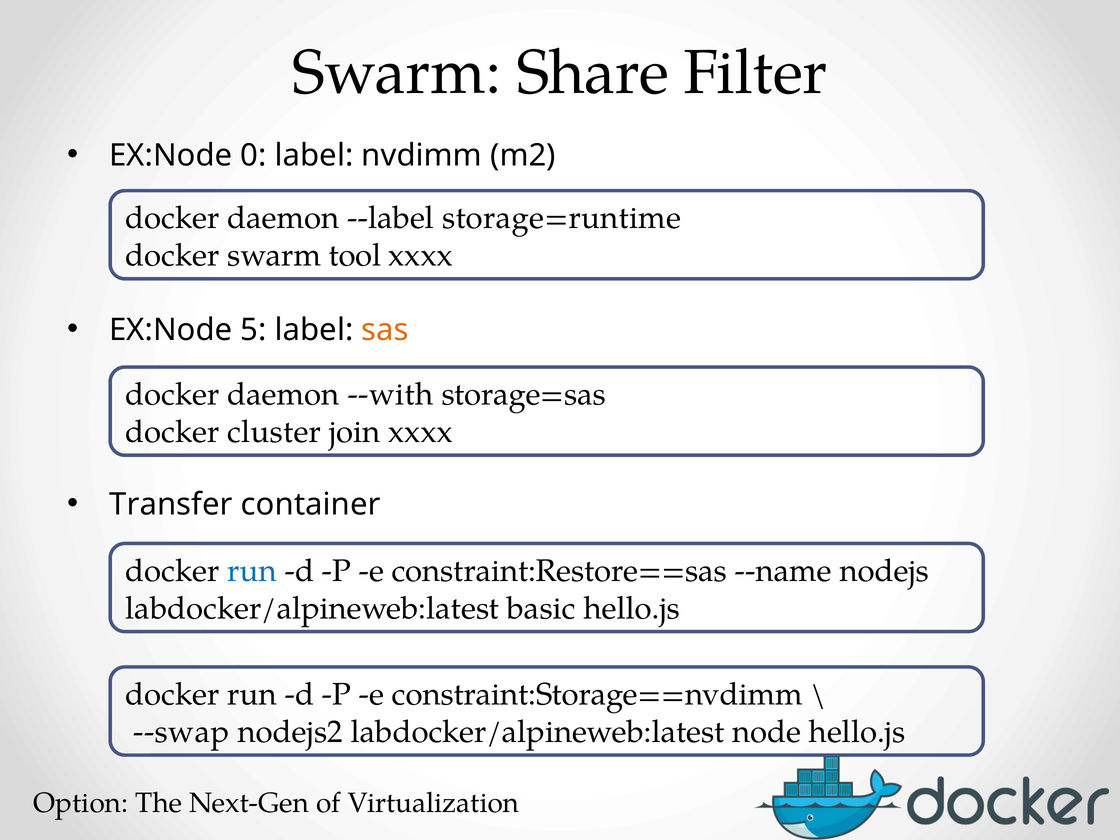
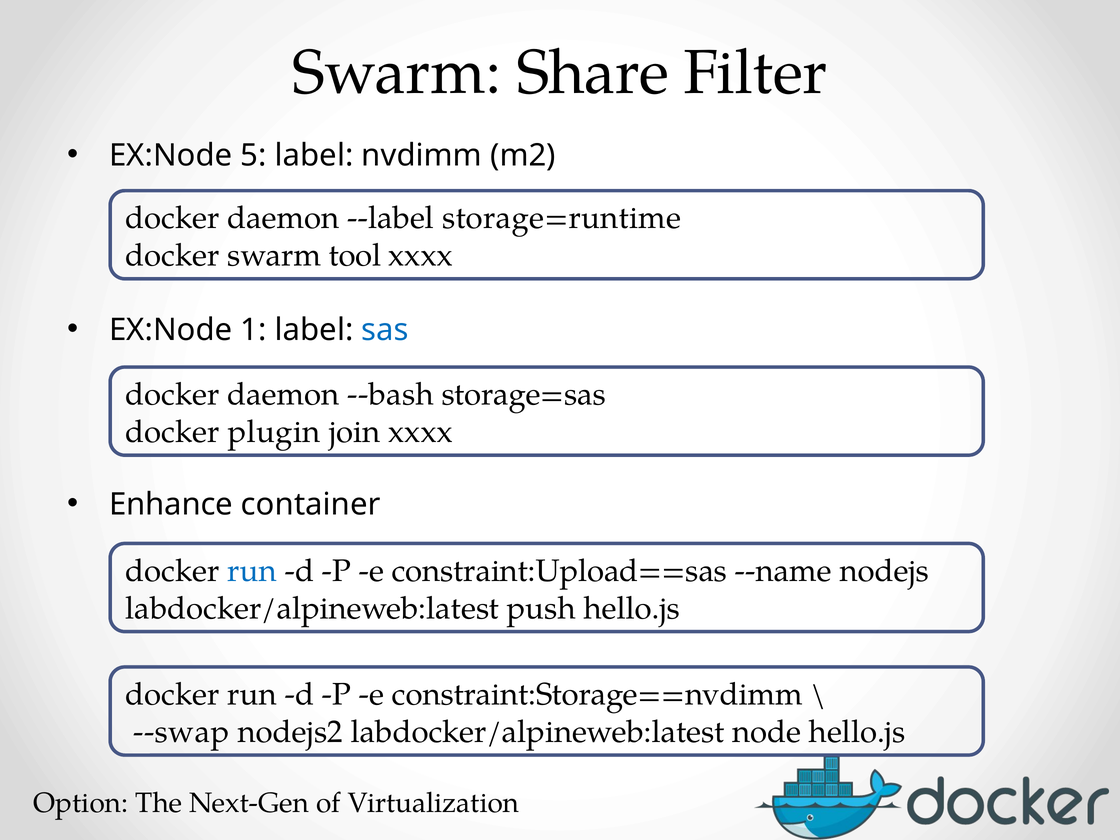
0: 0 -> 5 (253, 155)
5: 5 -> 1 (253, 330)
sas colour: orange -> blue (385, 330)
--with: --with -> --bash (391, 395)
cluster: cluster -> plugin (274, 432)
Transfer: Transfer -> Enhance (171, 504)
constraint:Restore==sas: constraint:Restore==sas -> constraint:Upload==sas (559, 571)
basic: basic -> push (541, 608)
